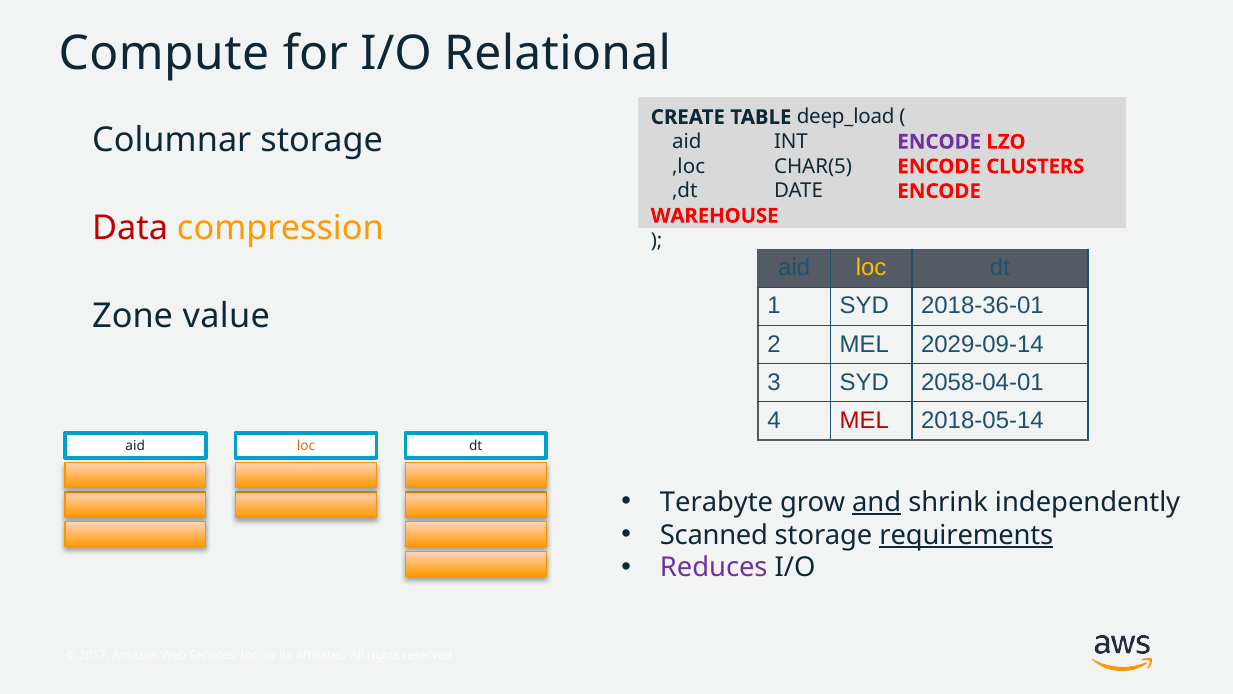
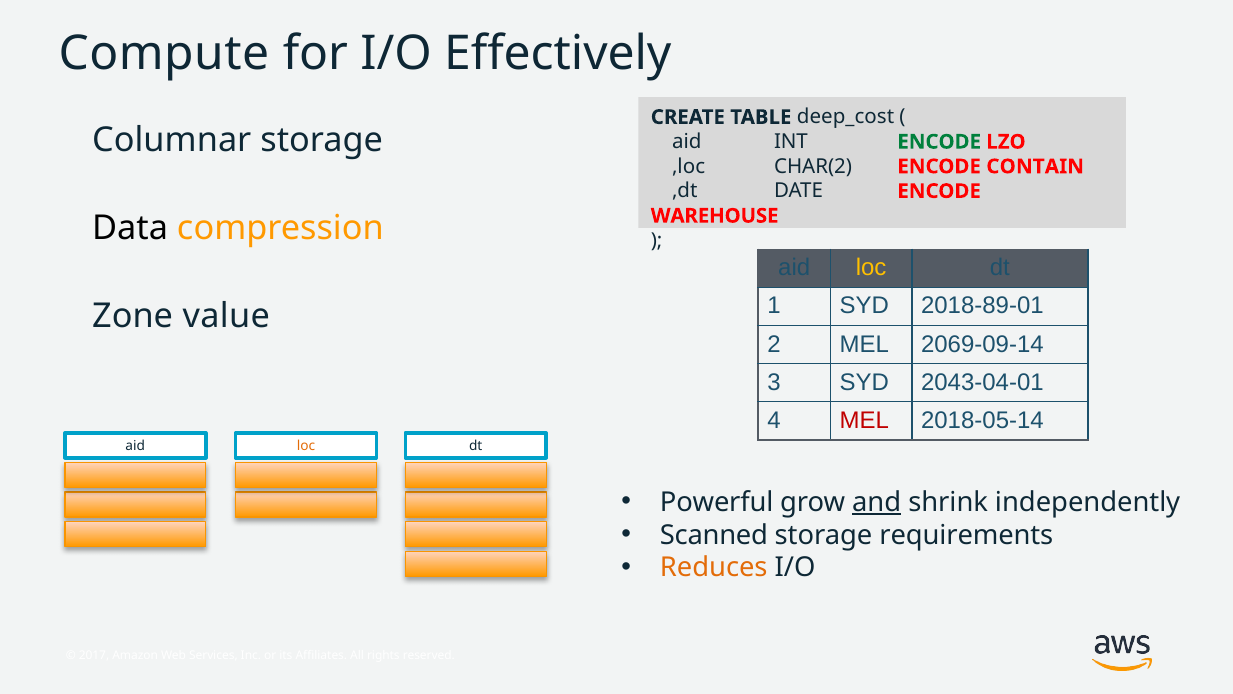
Relational: Relational -> Effectively (558, 54)
deep_load: deep_load -> deep_cost (846, 117)
ENCODE colour: purple -> green (939, 142)
CHAR(5: CHAR(5 -> CHAR(2 (813, 166)
CLUSTERS: CLUSTERS -> CONTAIN (1035, 166)
Data colour: red -> black (130, 228)
2018-36-01: 2018-36-01 -> 2018-89-01 (982, 306)
2029-09-14: 2029-09-14 -> 2069-09-14 (982, 344)
2058-04-01: 2058-04-01 -> 2043-04-01 (982, 382)
Terabyte: Terabyte -> Powerful (717, 502)
requirements underline: present -> none (966, 535)
Reduces colour: purple -> orange (714, 568)
